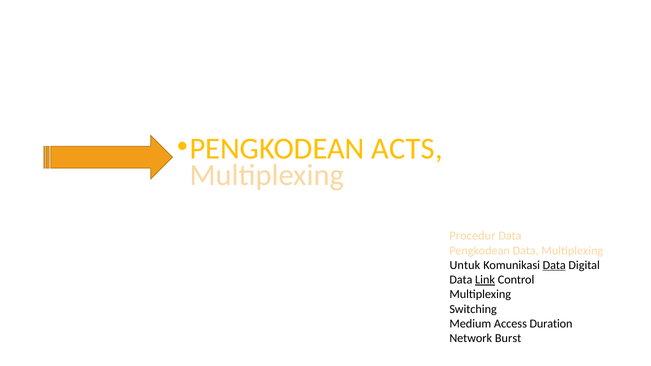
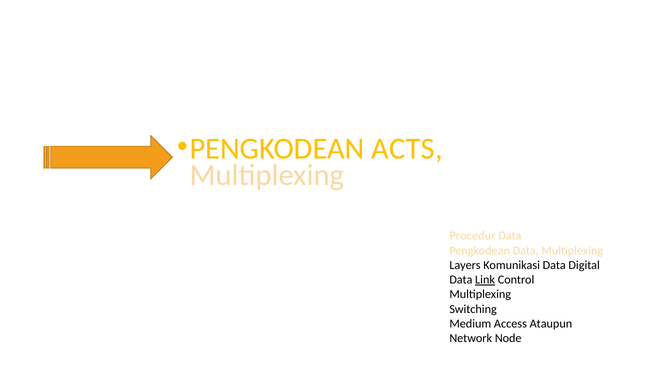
Untuk: Untuk -> Layers (465, 265)
Data underline: present -> none (554, 265)
Duration: Duration -> Ataupun (551, 324)
Burst: Burst -> Node (508, 338)
